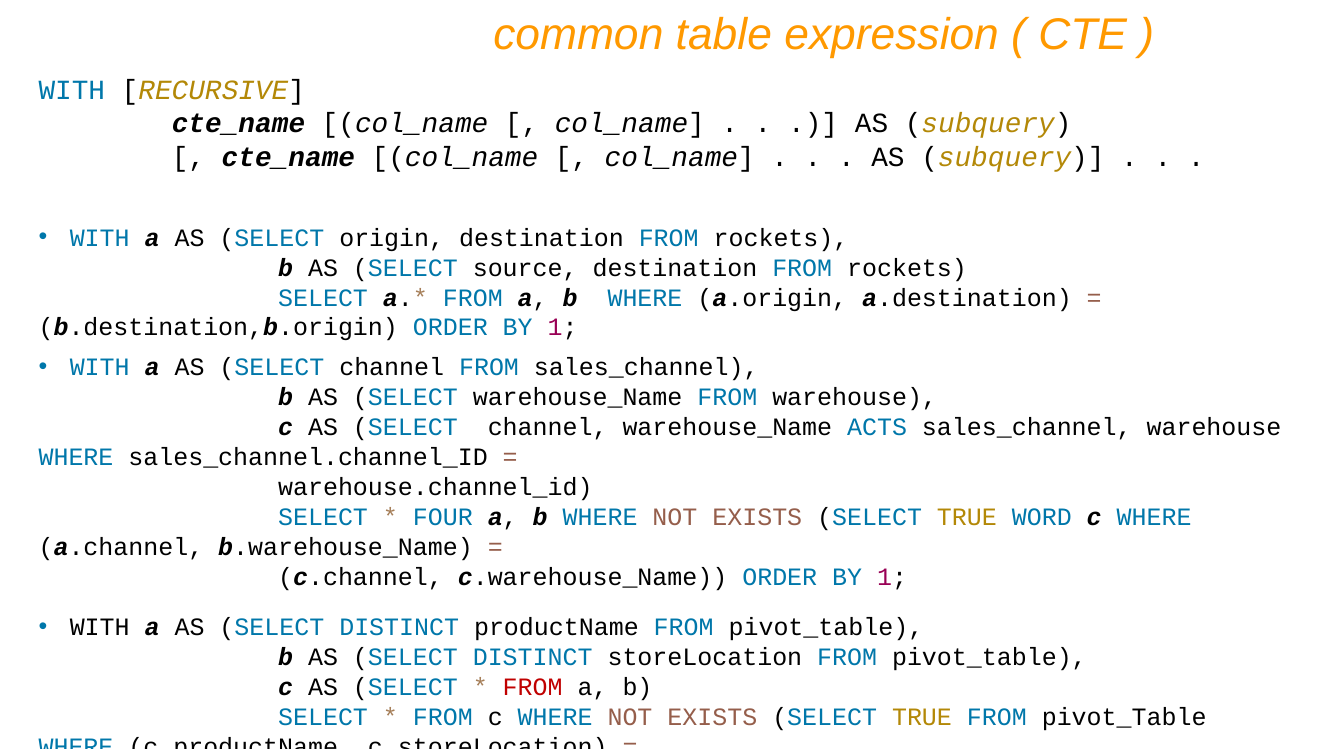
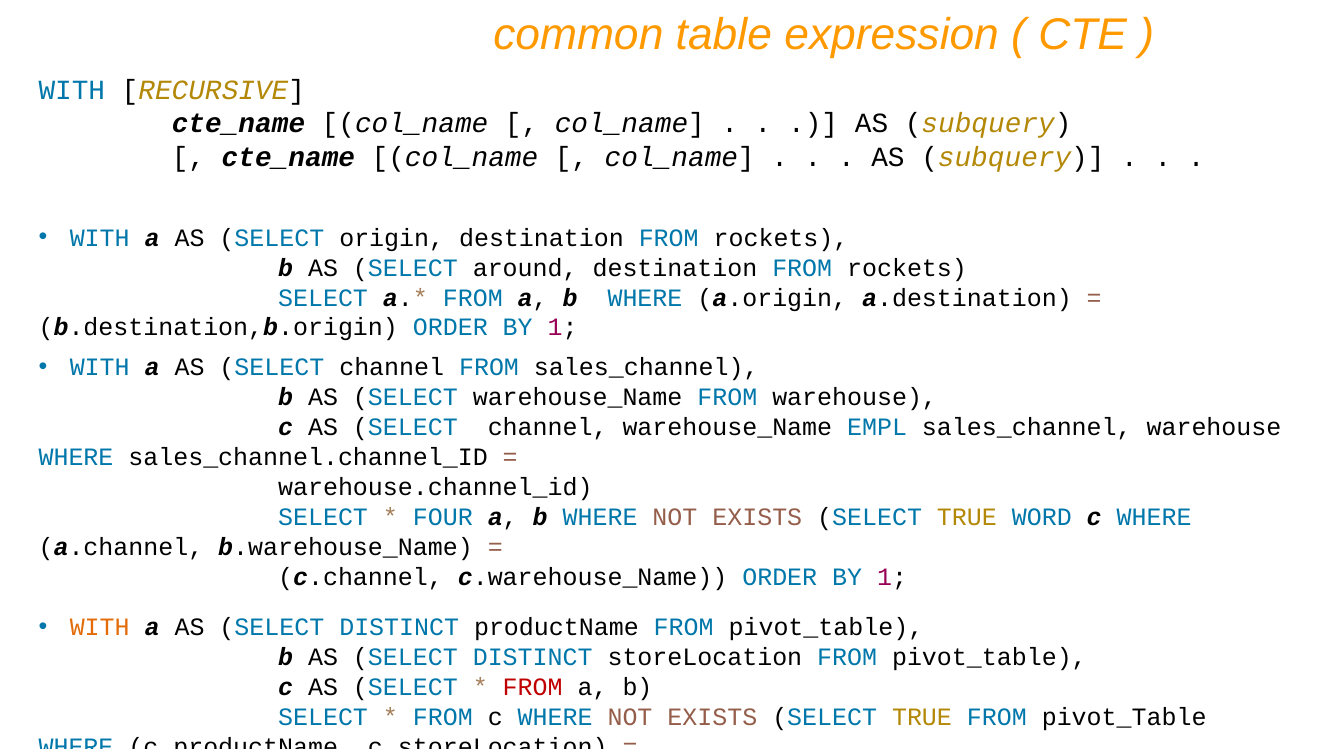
source: source -> around (525, 268)
ACTS: ACTS -> EMPL (877, 427)
WITH colour: black -> orange (100, 627)
